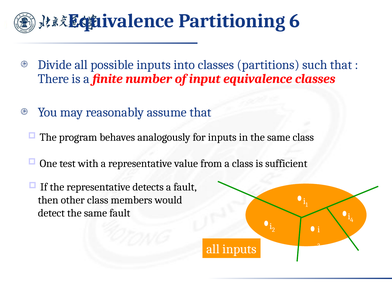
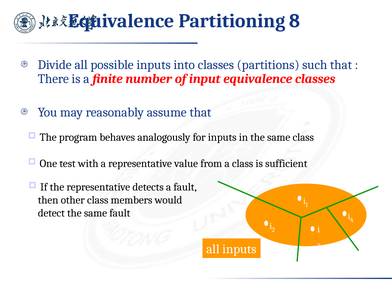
6: 6 -> 8 (295, 21)
